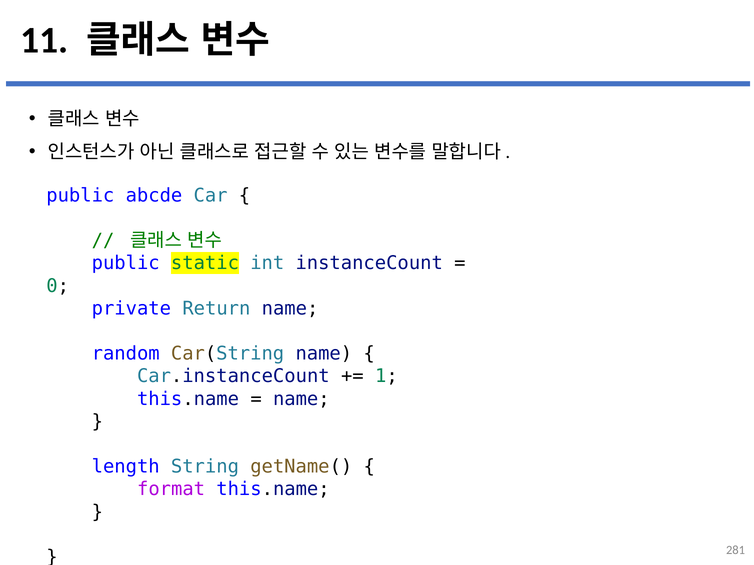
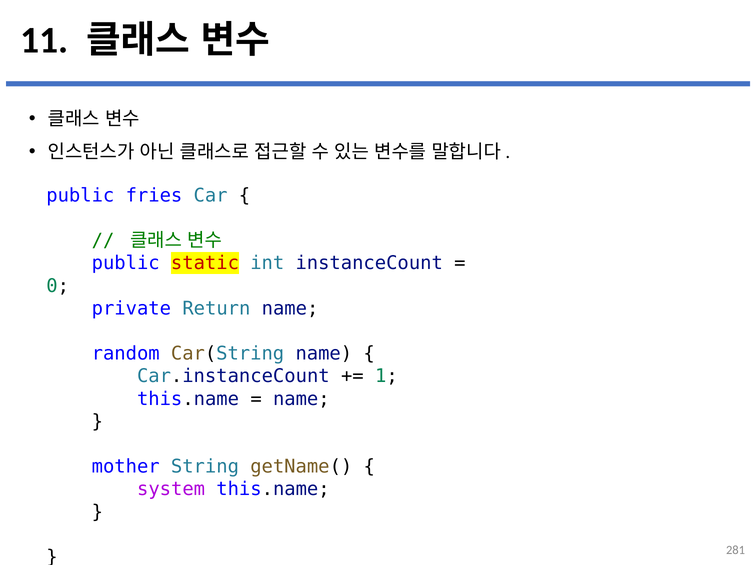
abcde: abcde -> fries (154, 196)
static colour: green -> red (205, 263)
length: length -> mother (126, 467)
format: format -> system (171, 490)
